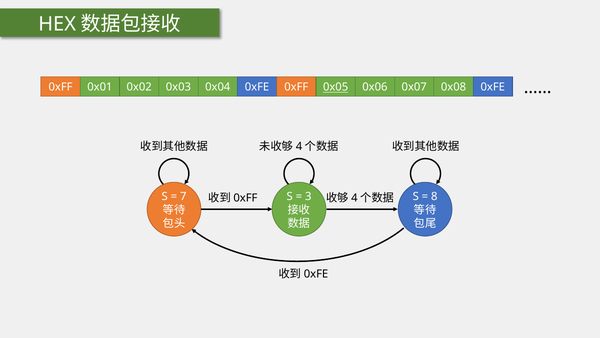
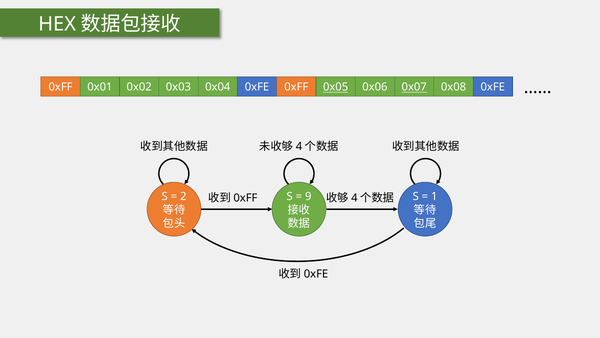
0x07 underline: none -> present (414, 87)
7: 7 -> 2 (183, 196)
3: 3 -> 9 (308, 196)
8: 8 -> 1 (434, 196)
